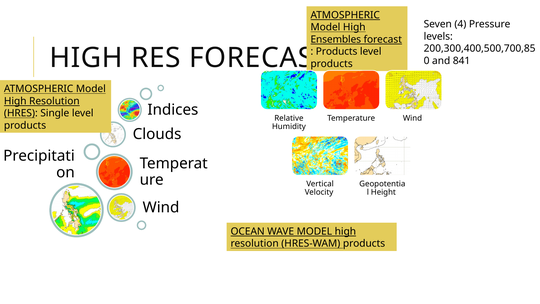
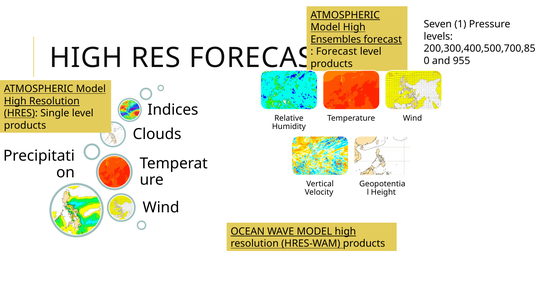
4: 4 -> 1 (460, 24)
Products: Products -> Forecast (337, 52)
841: 841 -> 955 (462, 61)
